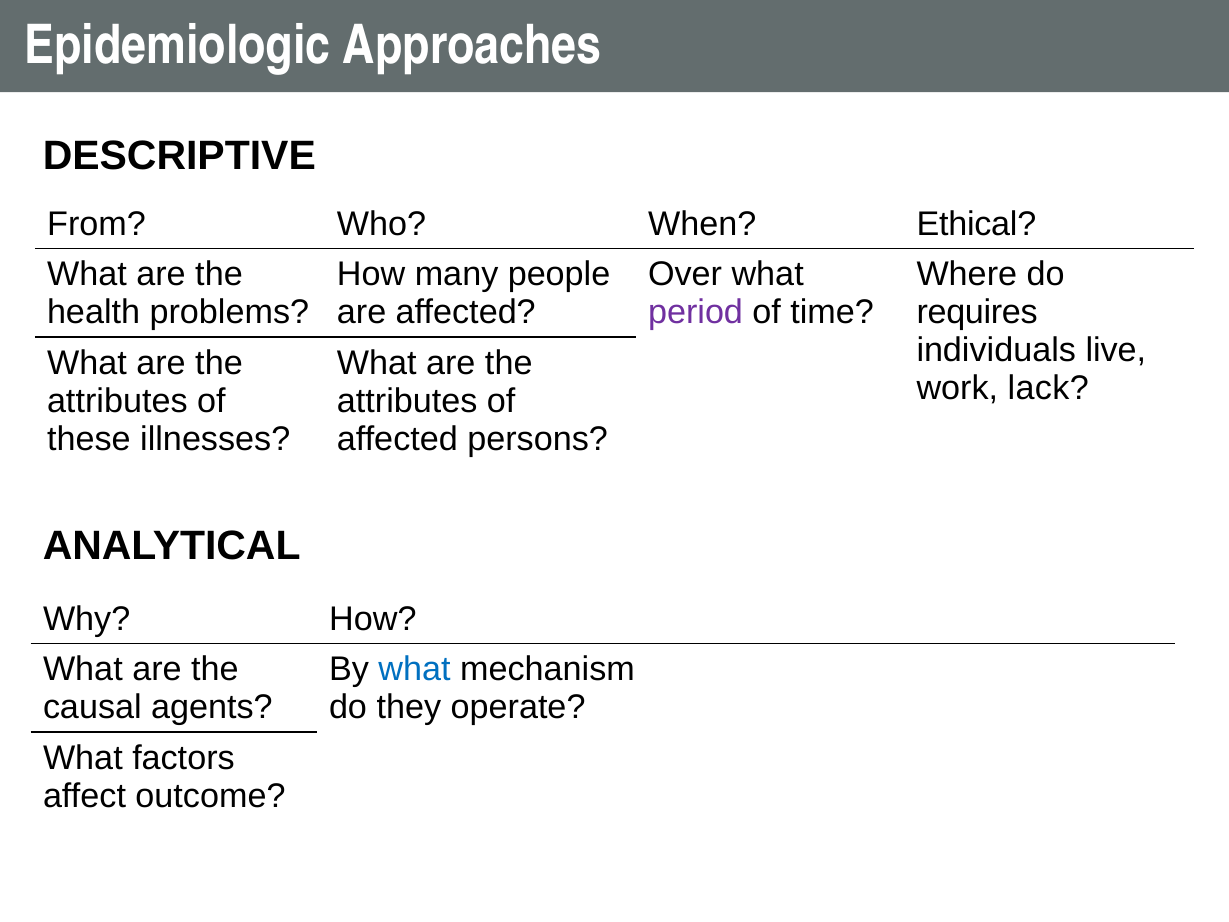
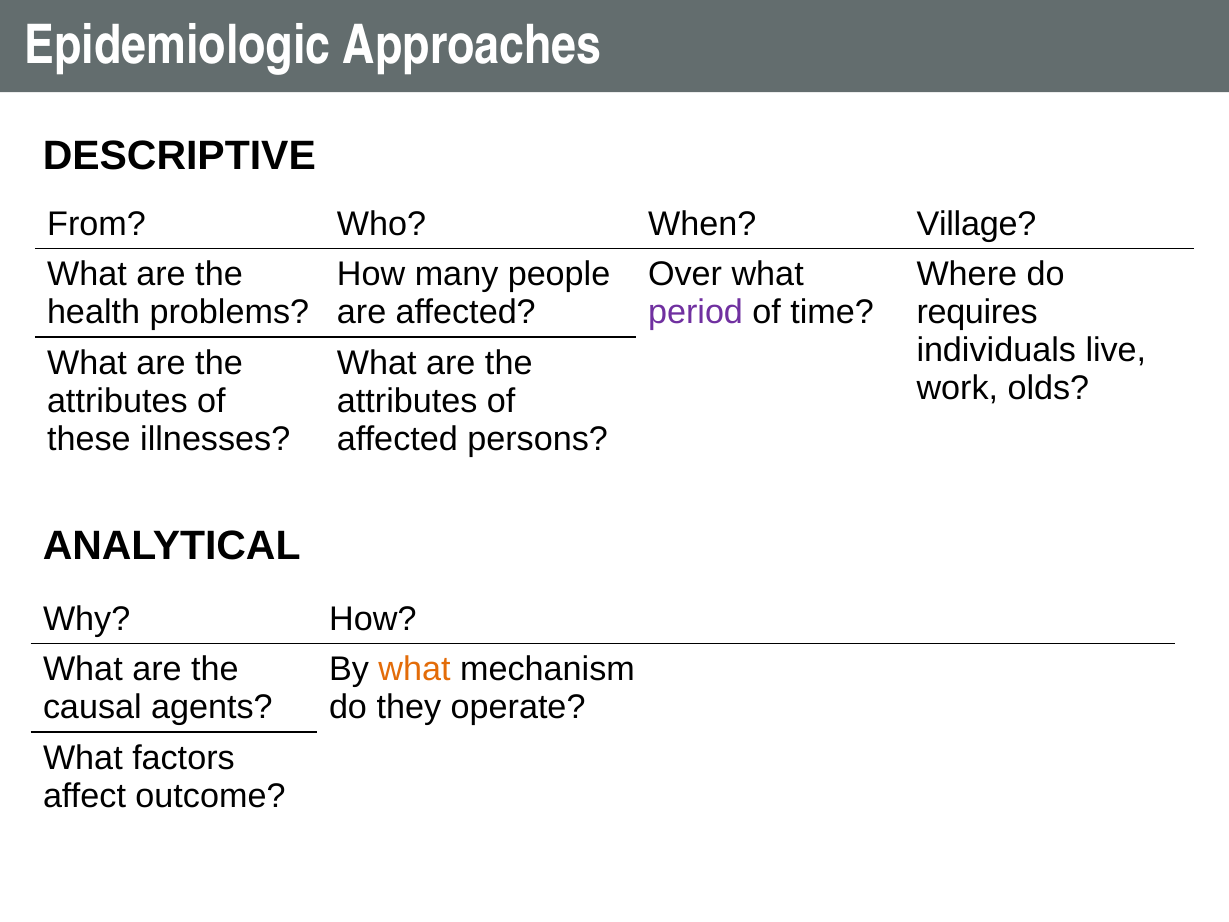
Ethical: Ethical -> Village (976, 224)
lack: lack -> olds (1048, 388)
what colour: blue -> orange (415, 669)
